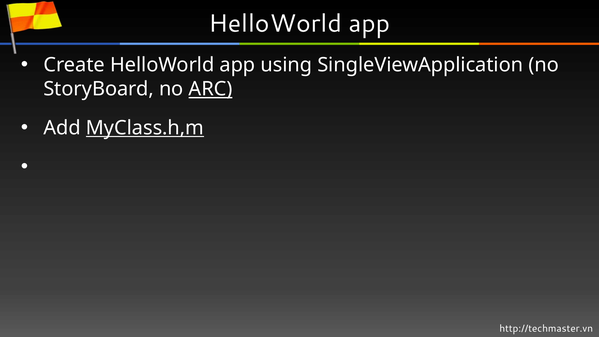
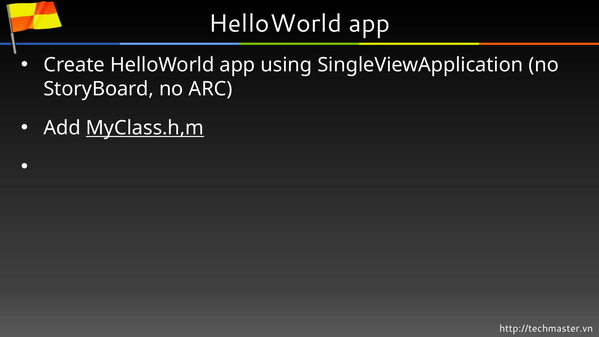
ARC underline: present -> none (210, 89)
